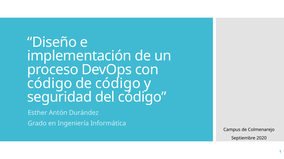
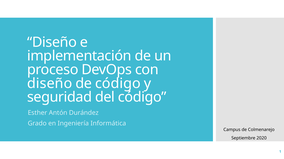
código: código -> diseño (50, 84)
